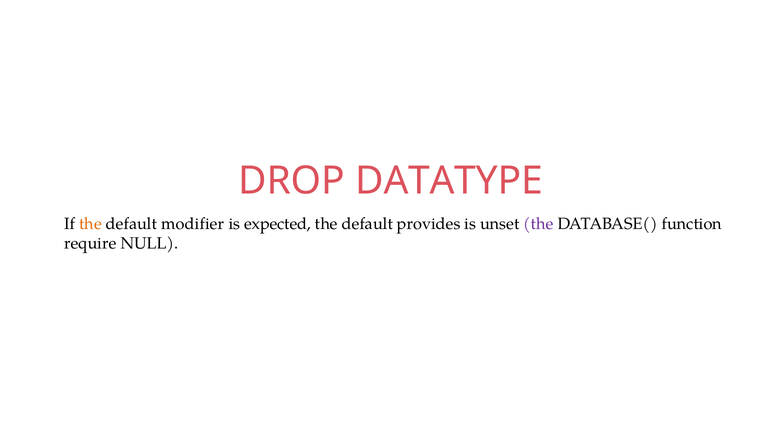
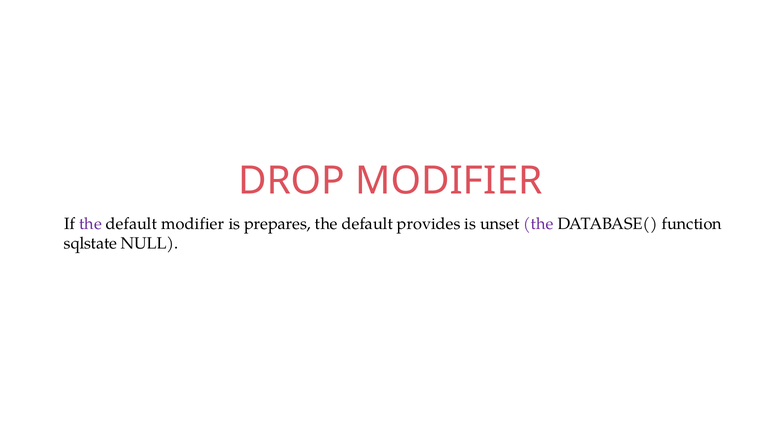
DROP DATATYPE: DATATYPE -> MODIFIER (449, 180)
the colour: orange -> purple (90, 224)
expected: expected -> prepares (278, 224)
require: require -> sqlstate (90, 243)
